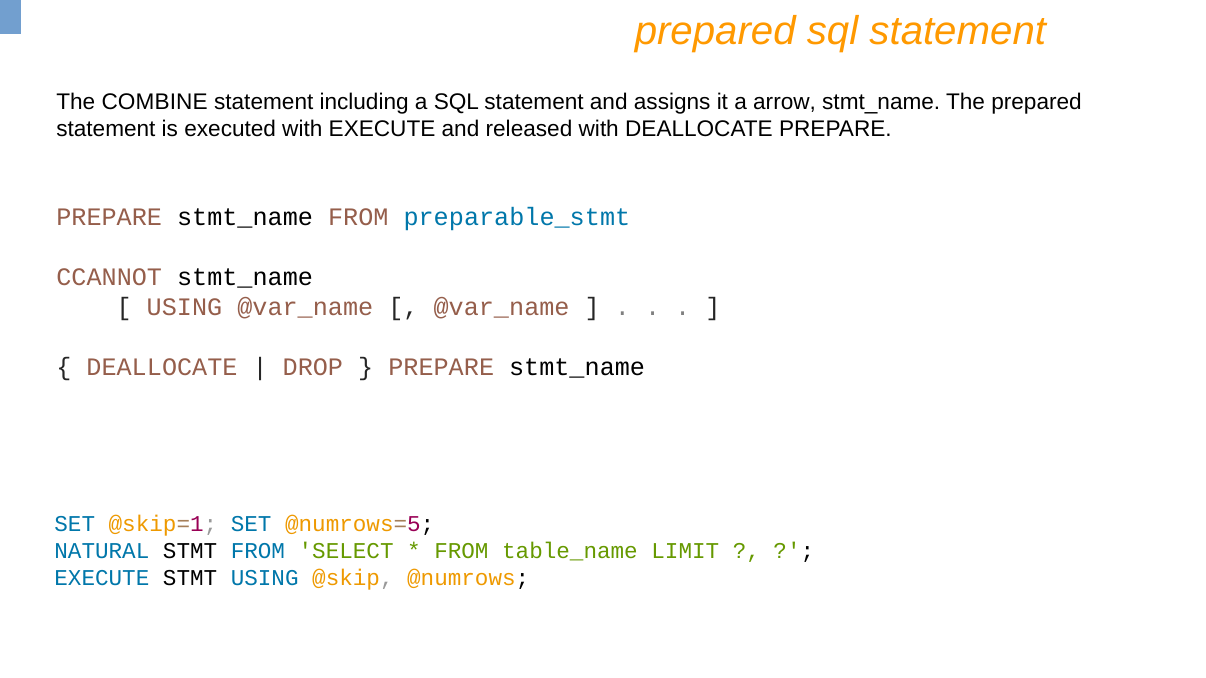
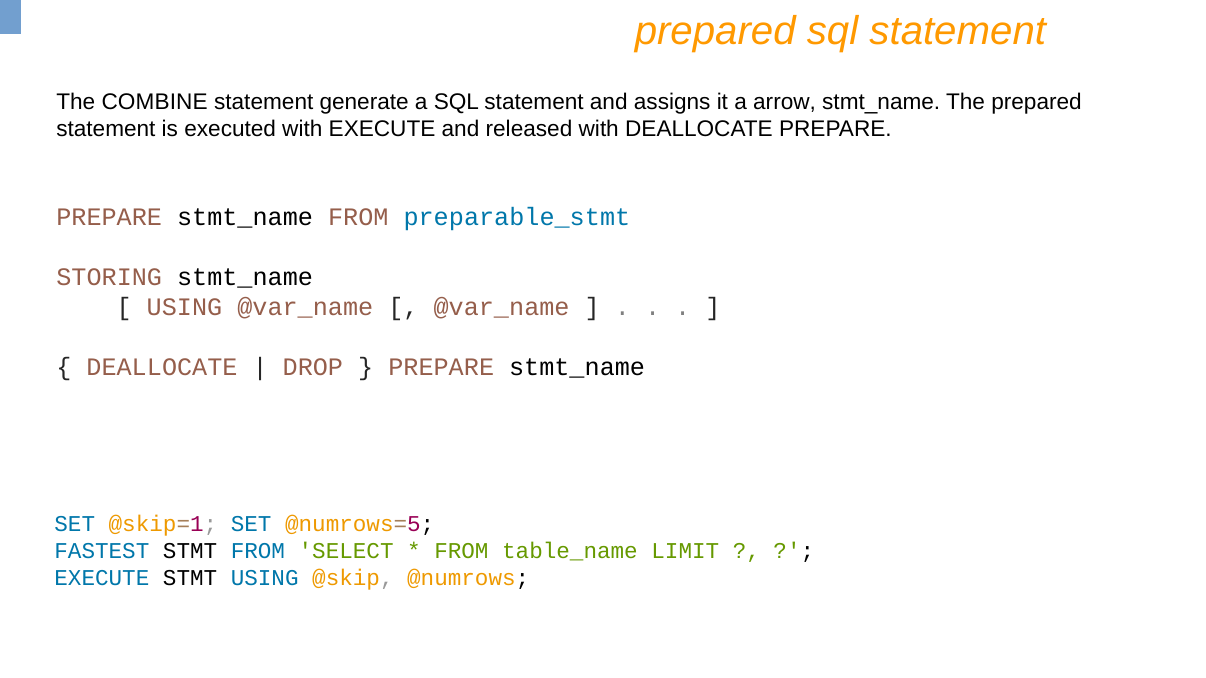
including: including -> generate (364, 102)
CCANNOT: CCANNOT -> STORING (109, 277)
NATURAL: NATURAL -> FASTEST (102, 551)
